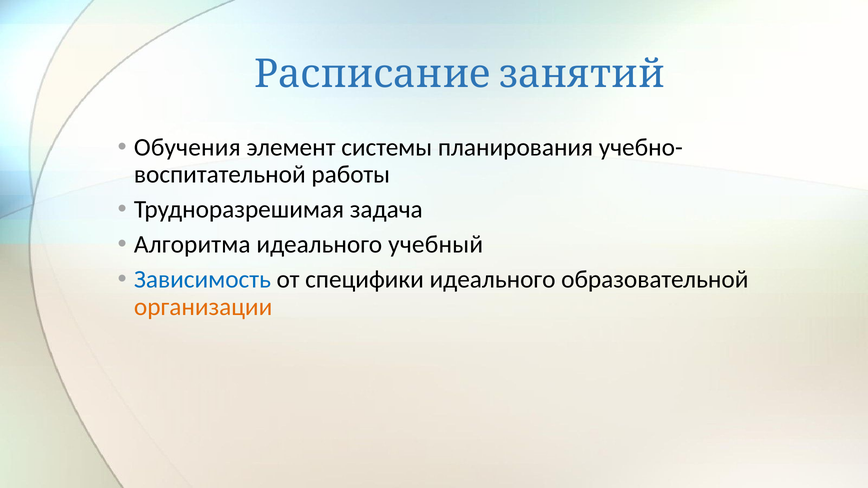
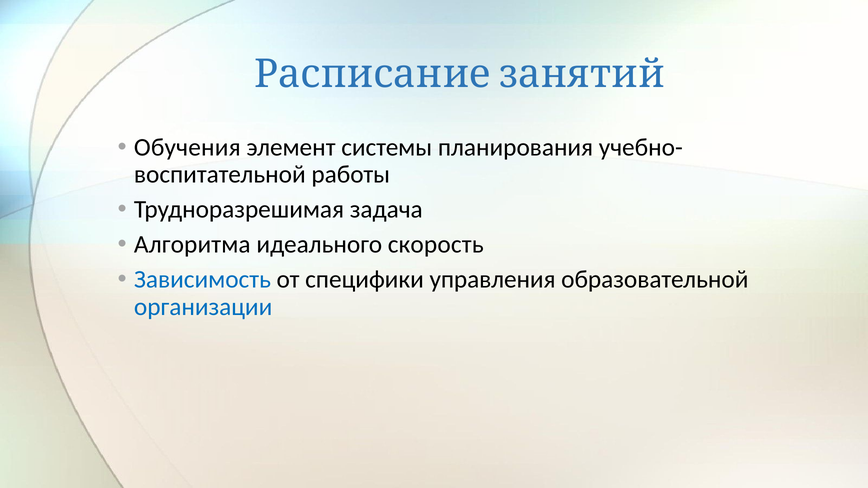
учебный: учебный -> скорость (436, 245)
специфики идеального: идеального -> управления (493, 279)
организации colour: orange -> blue (203, 307)
